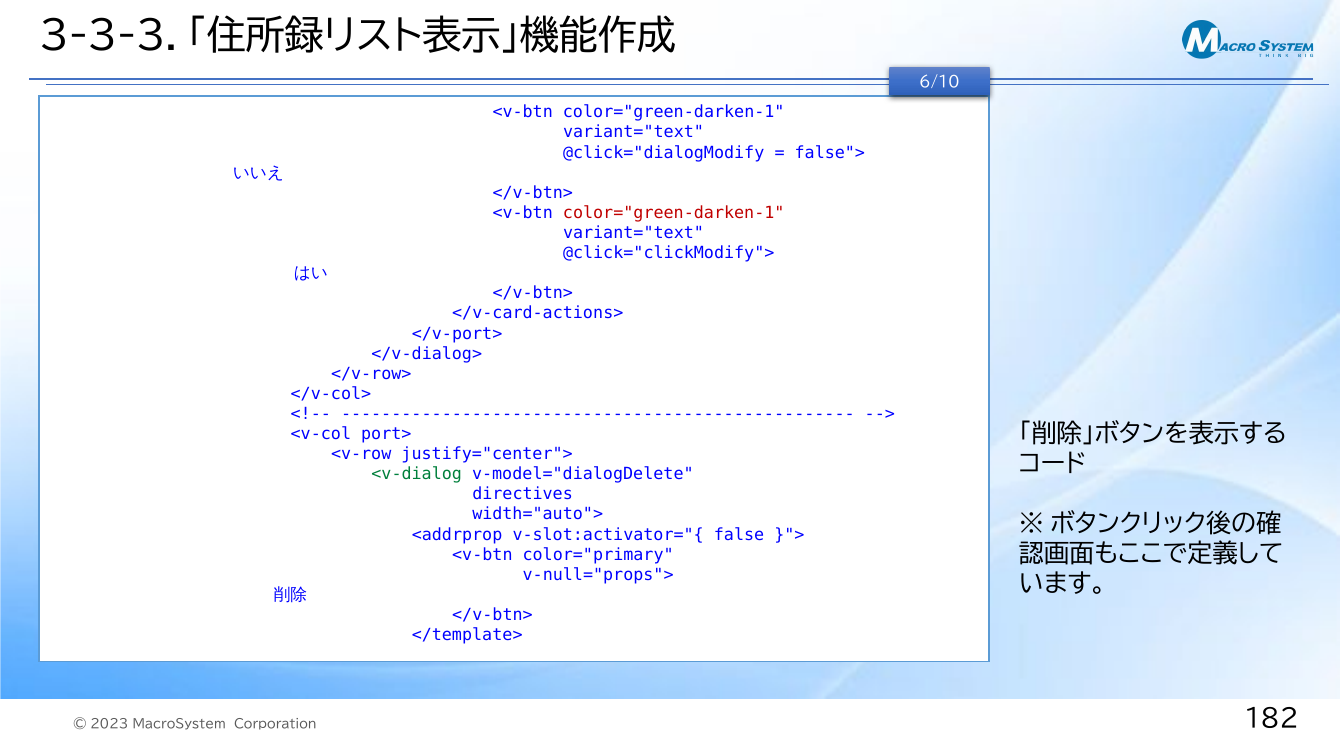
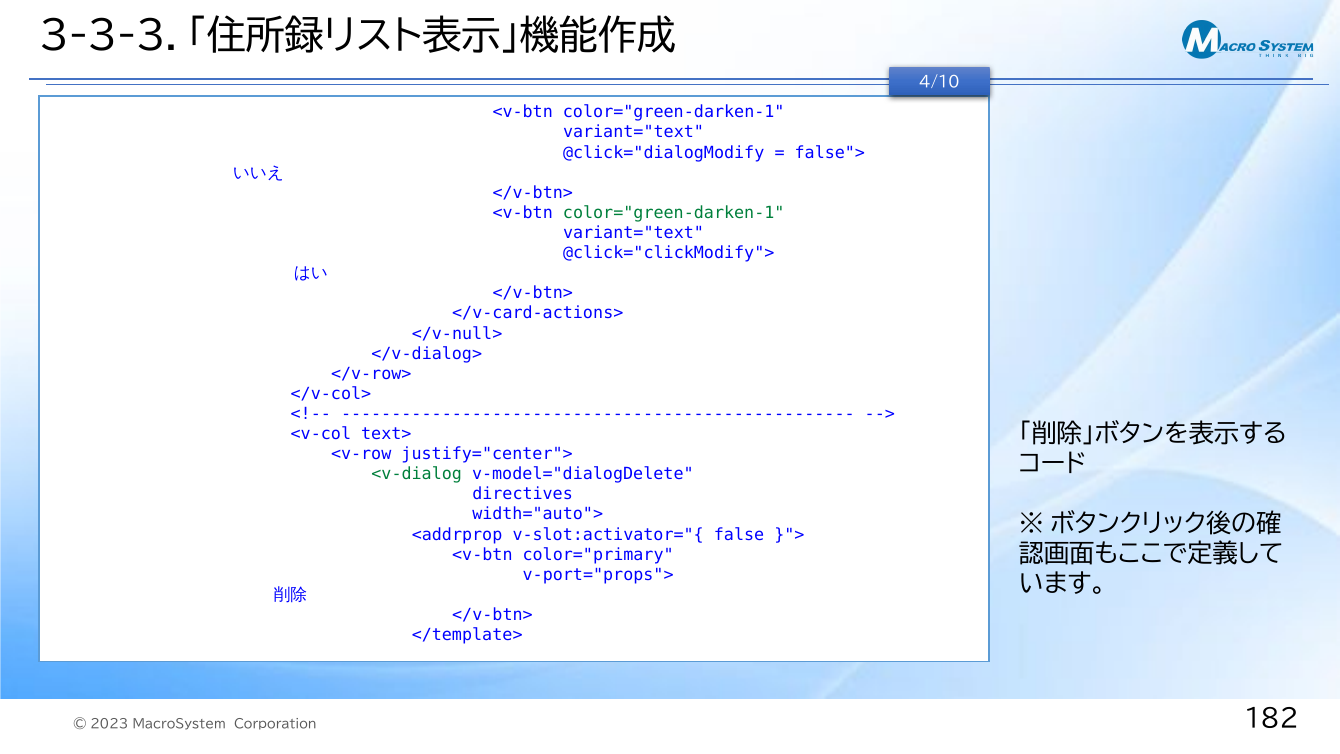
6/10: 6/10 -> 4/10 (939, 82)
color="green-darken-1 colour: red -> green (674, 213)
</v-port>: </v-port> -> </v-null> (457, 333)
port>: port> -> text> (386, 434)
v-null="props">: v-null="props"> -> v-port="props"> (598, 575)
